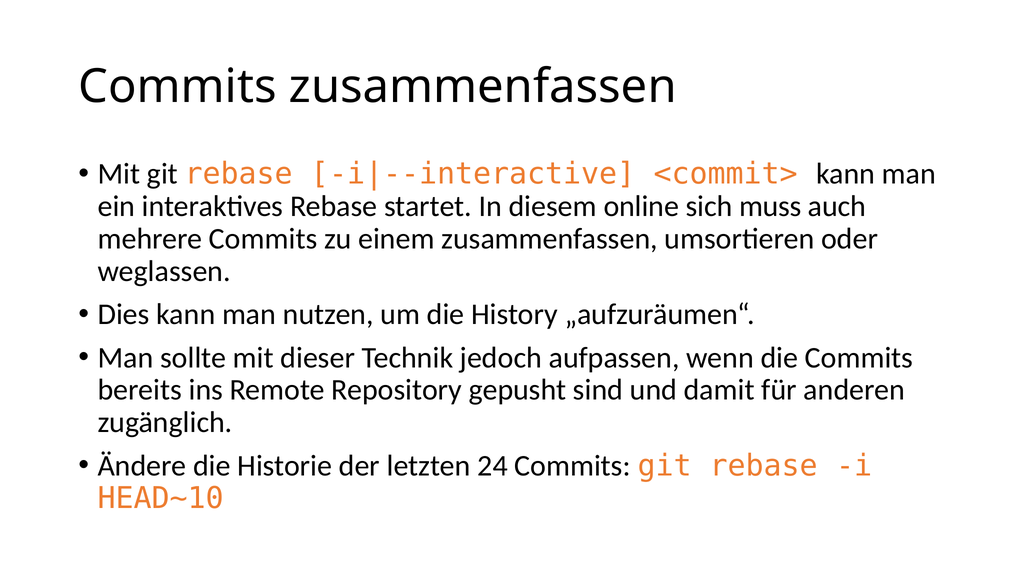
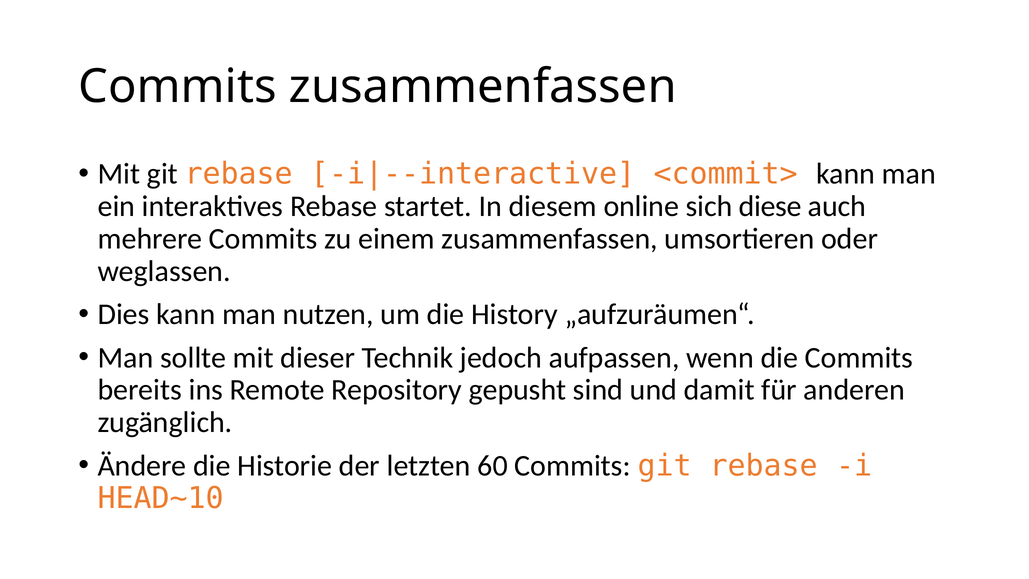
muss: muss -> diese (770, 206)
24: 24 -> 60 (493, 466)
